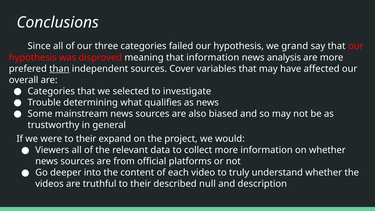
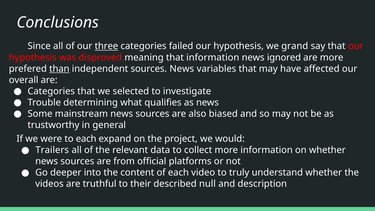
three underline: none -> present (106, 46)
analysis: analysis -> ignored (284, 57)
sources Cover: Cover -> News (182, 69)
were to their: their -> each (86, 139)
Viewers: Viewers -> Trailers (52, 150)
